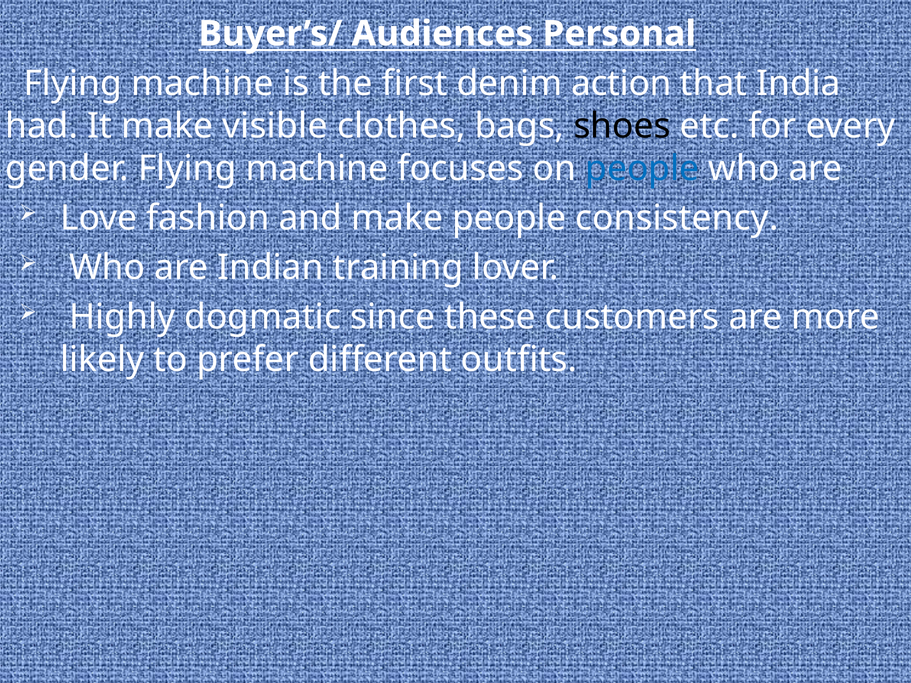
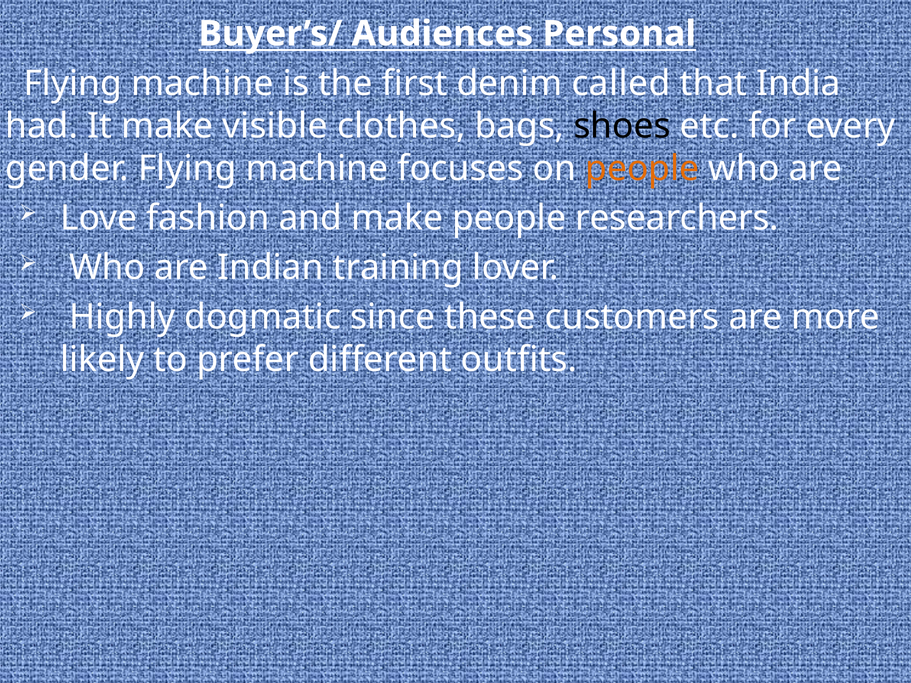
action: action -> called (621, 83)
people colour: blue -> orange (642, 168)
consistency: consistency -> researchers (677, 218)
